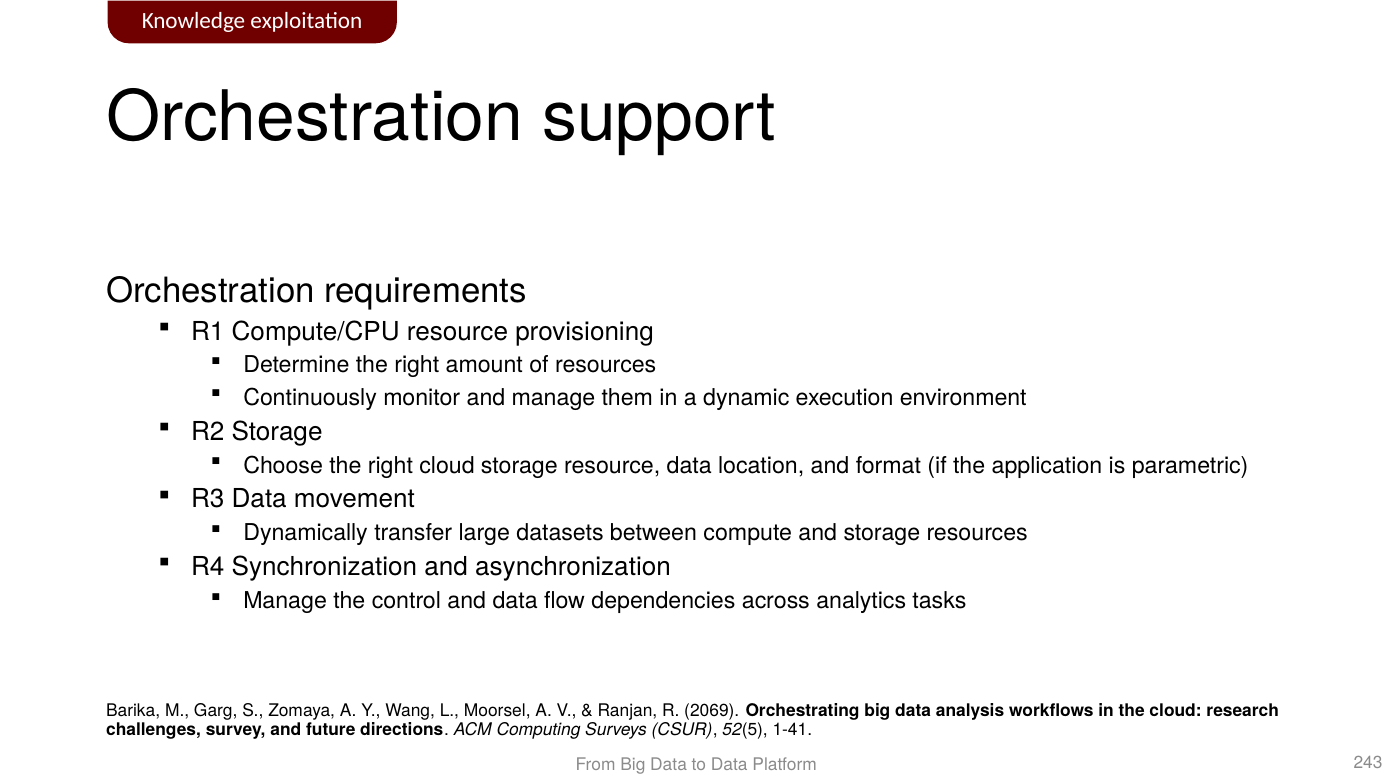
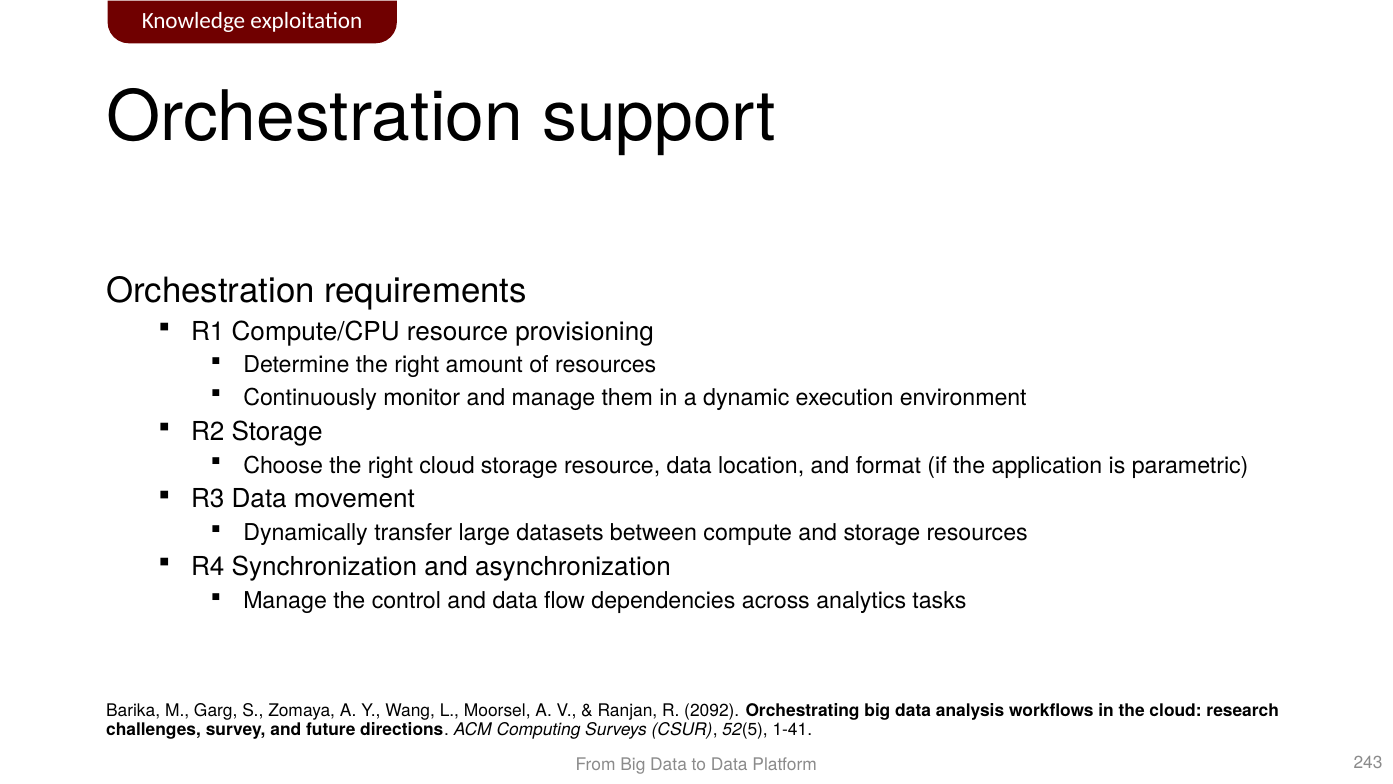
2069: 2069 -> 2092 (712, 710)
